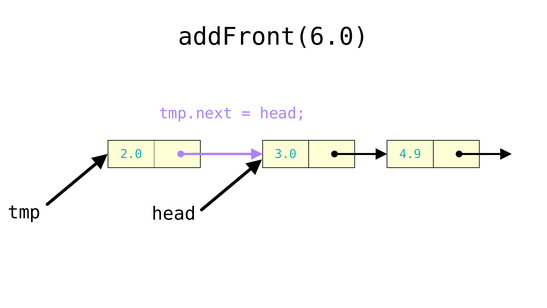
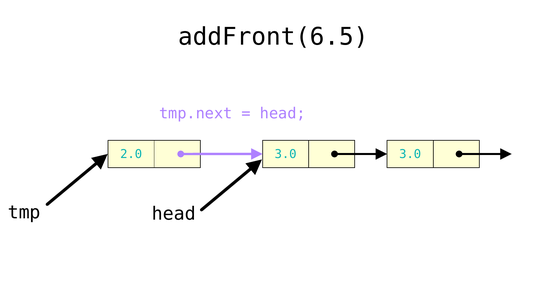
addFront(6.0: addFront(6.0 -> addFront(6.5 (273, 37)
3.0 4.9: 4.9 -> 3.0 (410, 154)
